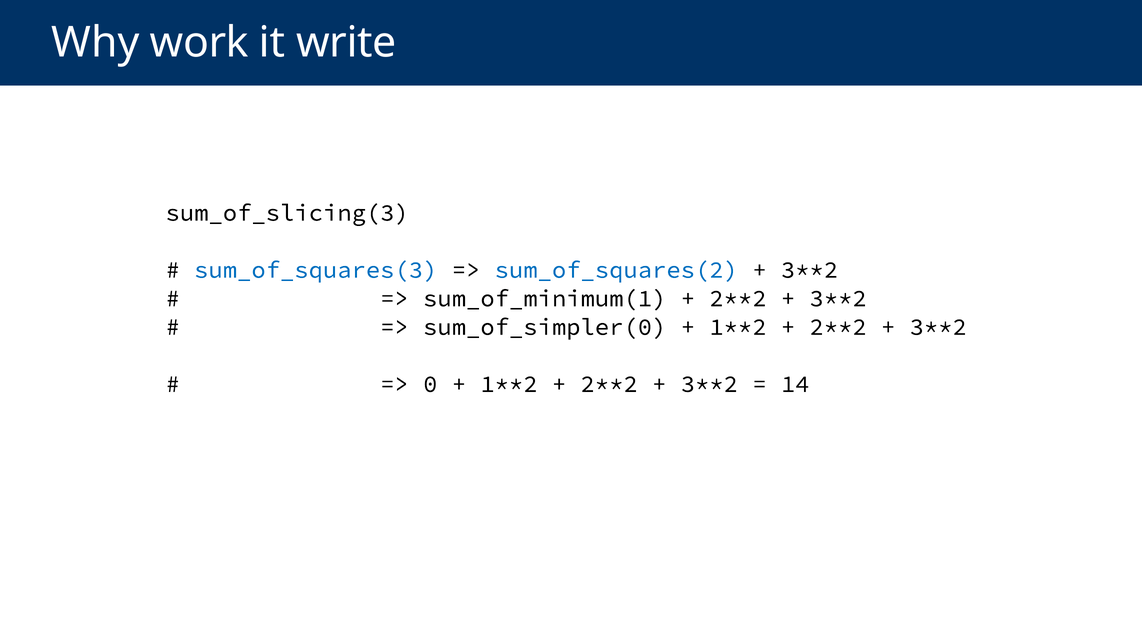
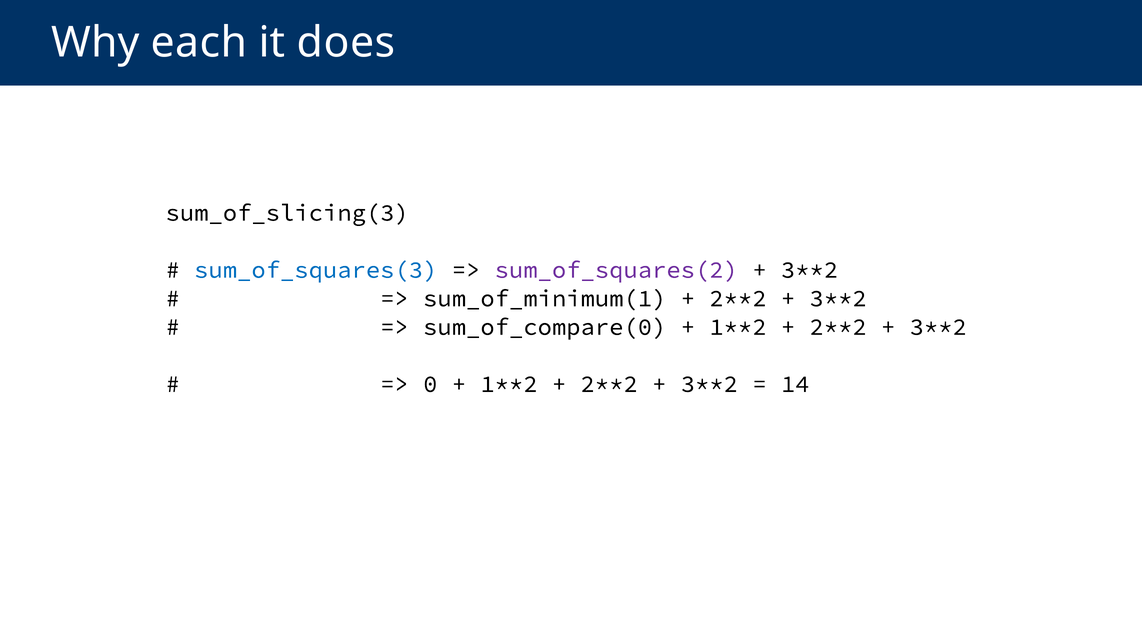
work: work -> each (199, 43)
write: write -> does (346, 43)
sum_of_squares(2 colour: blue -> purple (616, 270)
sum_of_simpler(0: sum_of_simpler(0 -> sum_of_compare(0 (545, 327)
